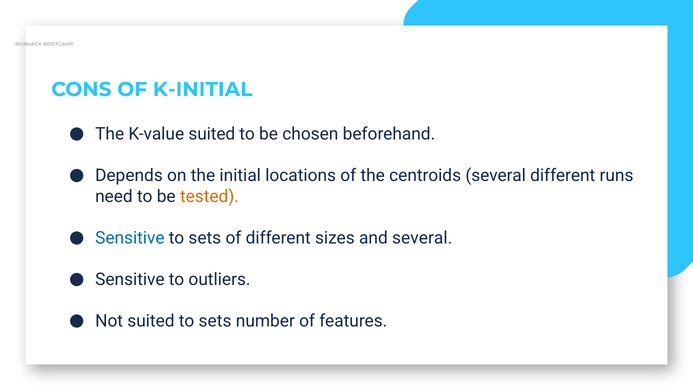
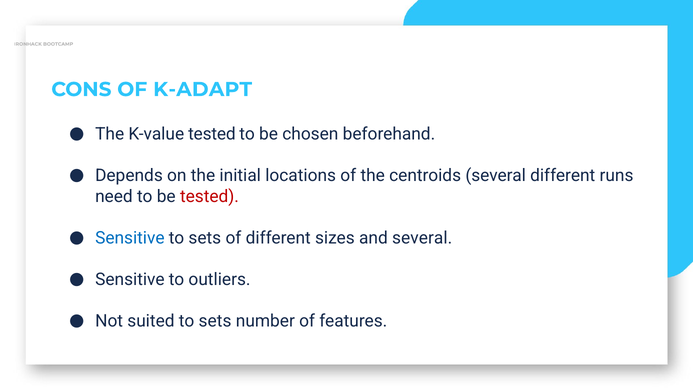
K-INITIAL: K-INITIAL -> K-ADAPT (203, 89)
K-value suited: suited -> tested (212, 134)
tested colour: orange -> red (209, 196)
